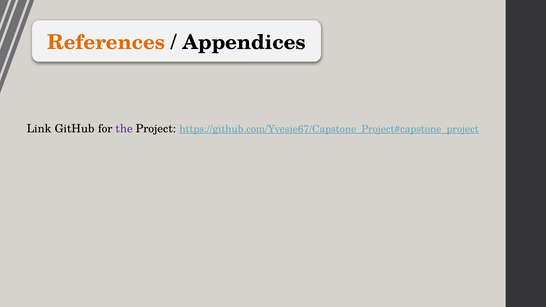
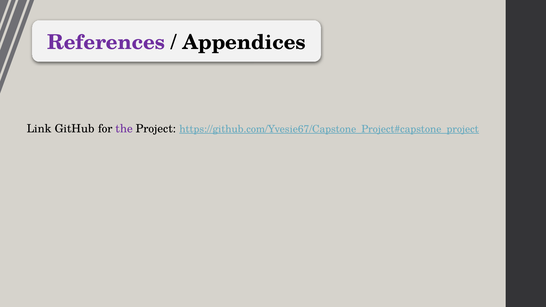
References colour: orange -> purple (106, 42)
